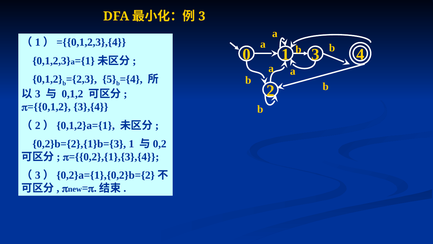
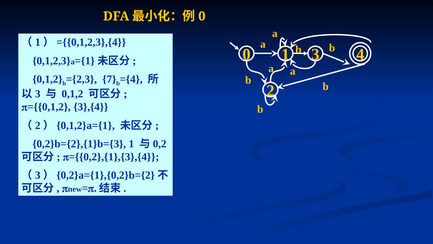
3: 3 -> 0 (202, 16)
5: 5 -> 7 (109, 79)
